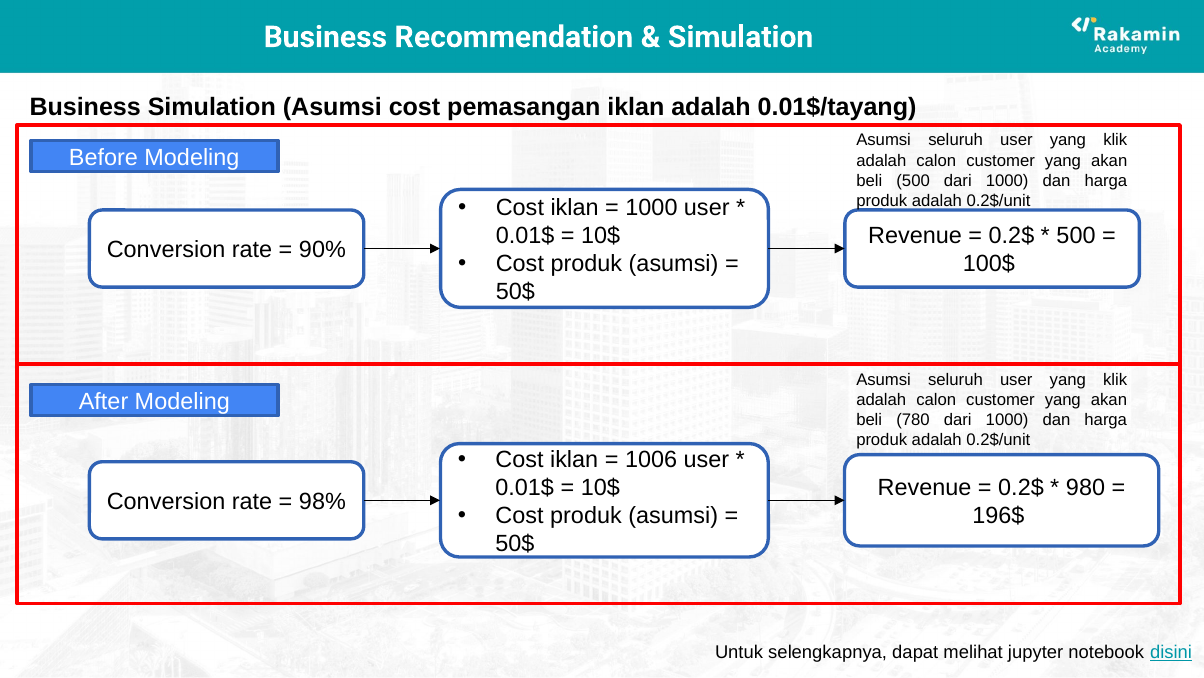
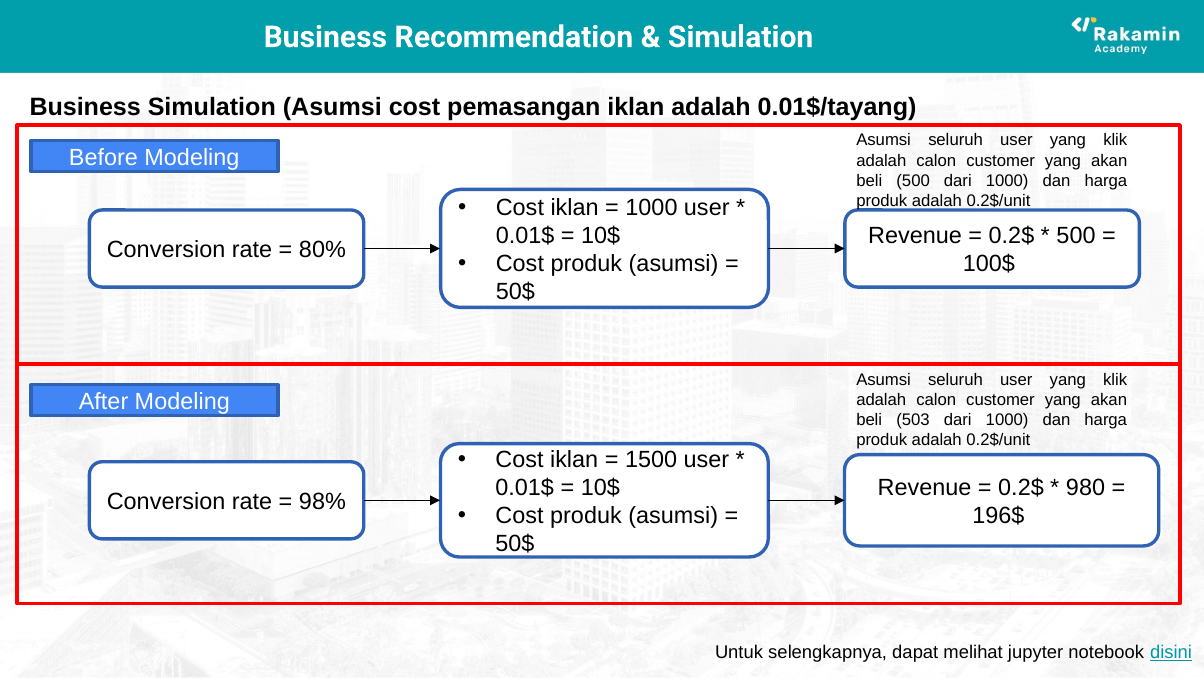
90%: 90% -> 80% (322, 250)
780: 780 -> 503 (913, 419)
1006: 1006 -> 1500 (651, 459)
